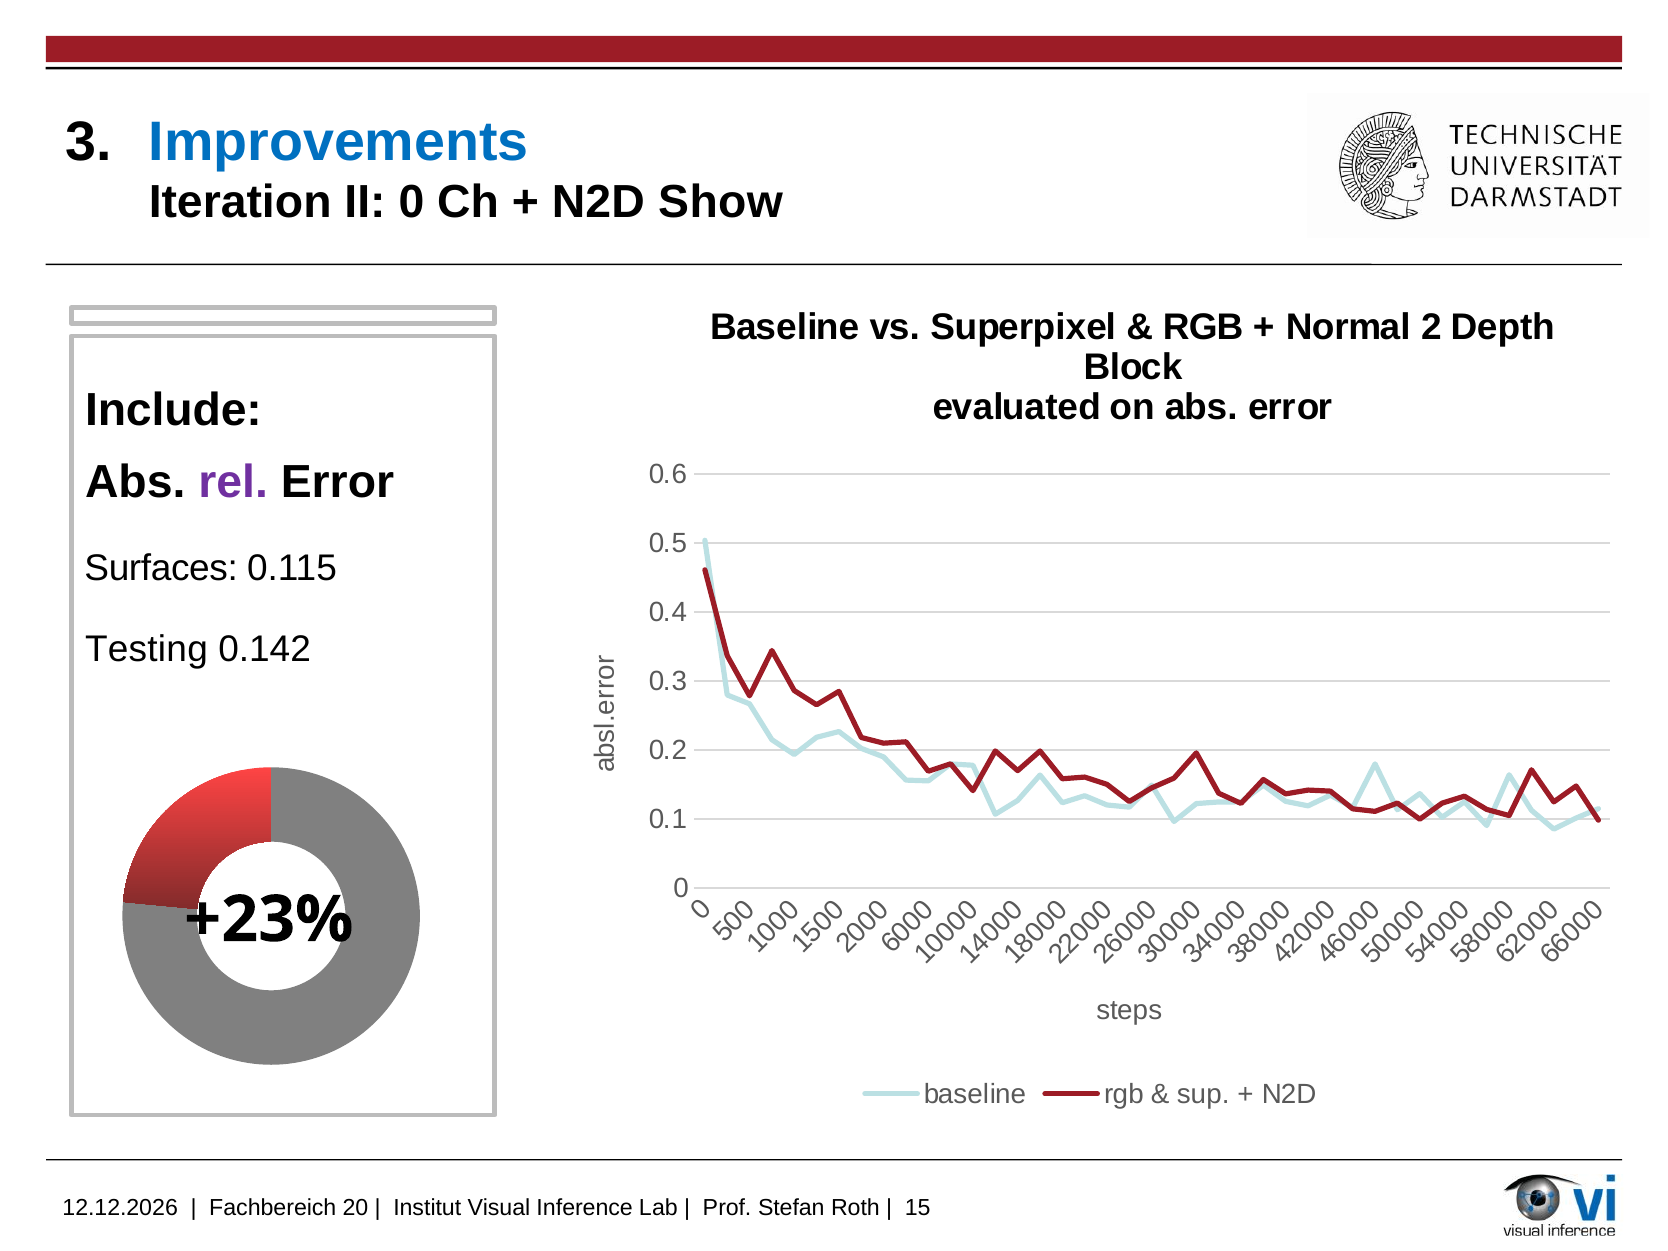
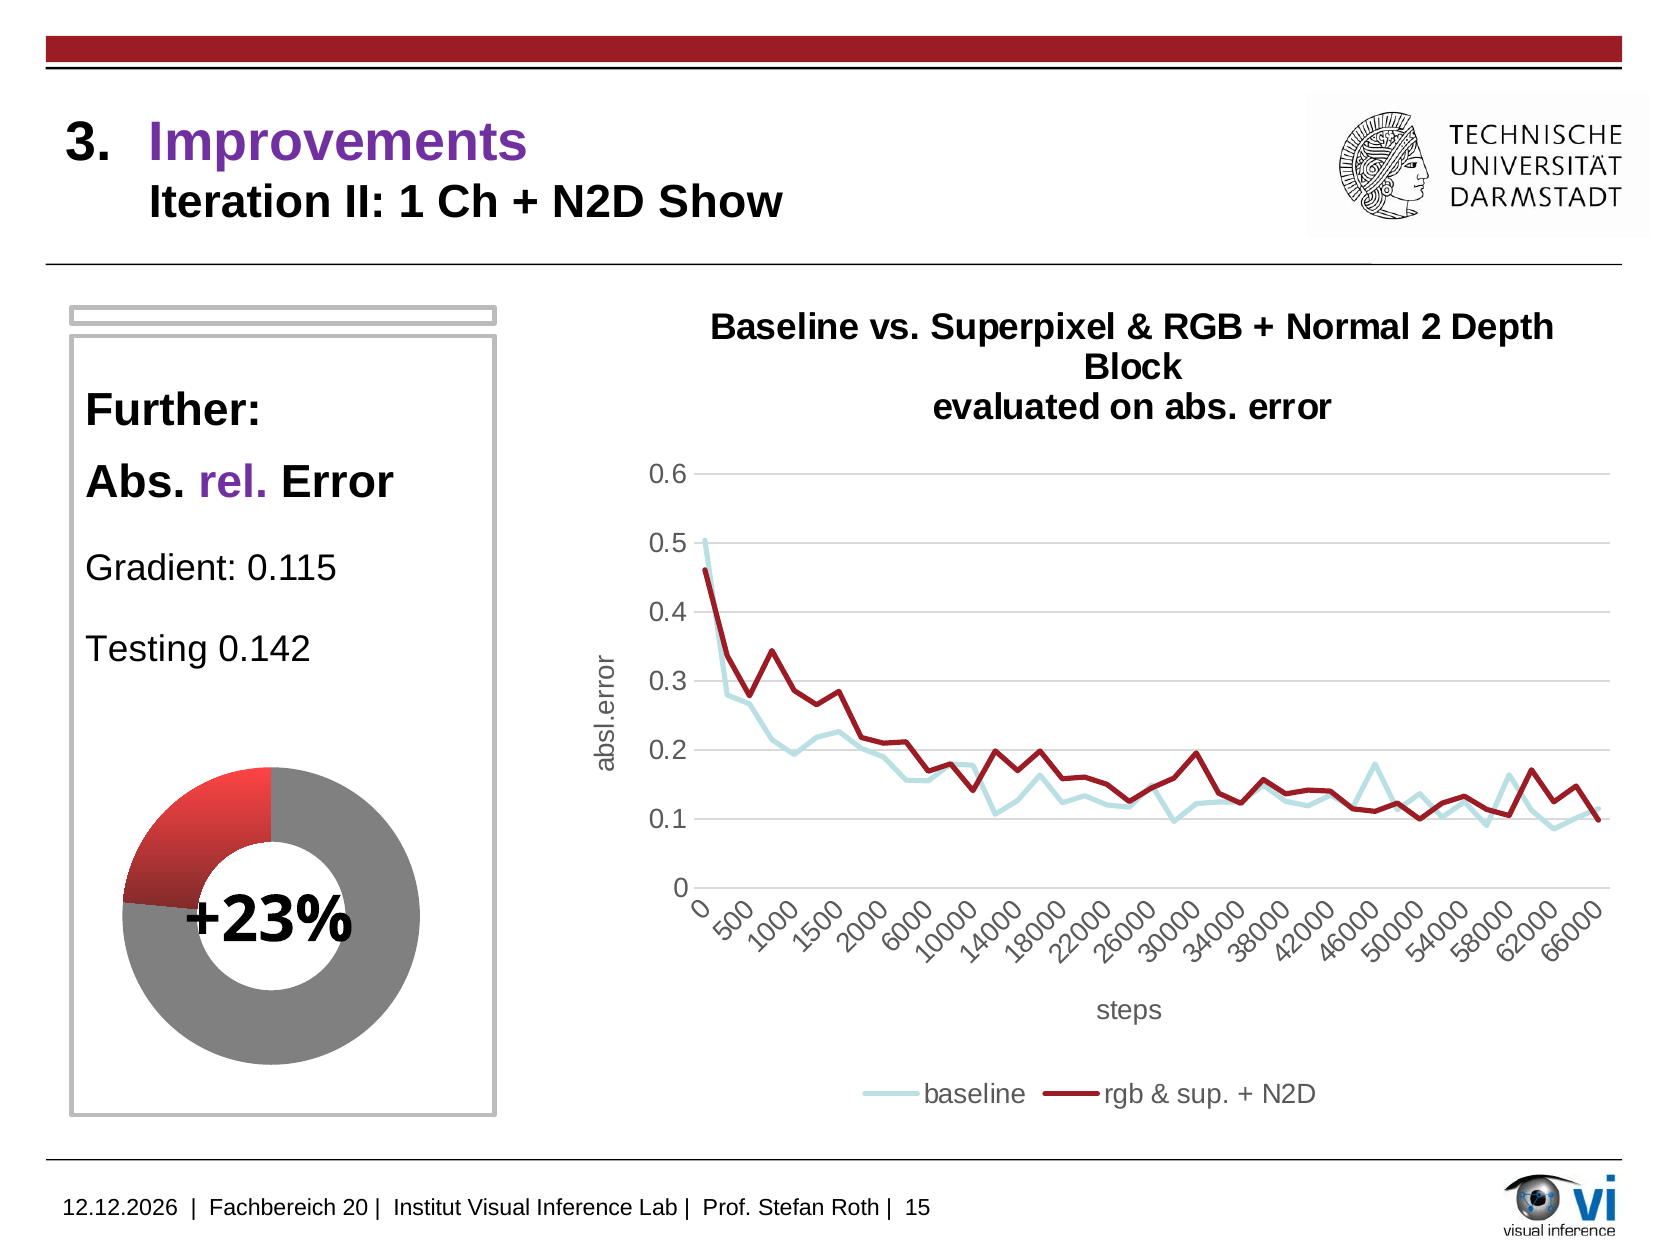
Improvements colour: blue -> purple (339, 142)
II 0: 0 -> 1 (411, 202)
Include: Include -> Further (173, 410)
Surfaces: Surfaces -> Gradient (161, 568)
